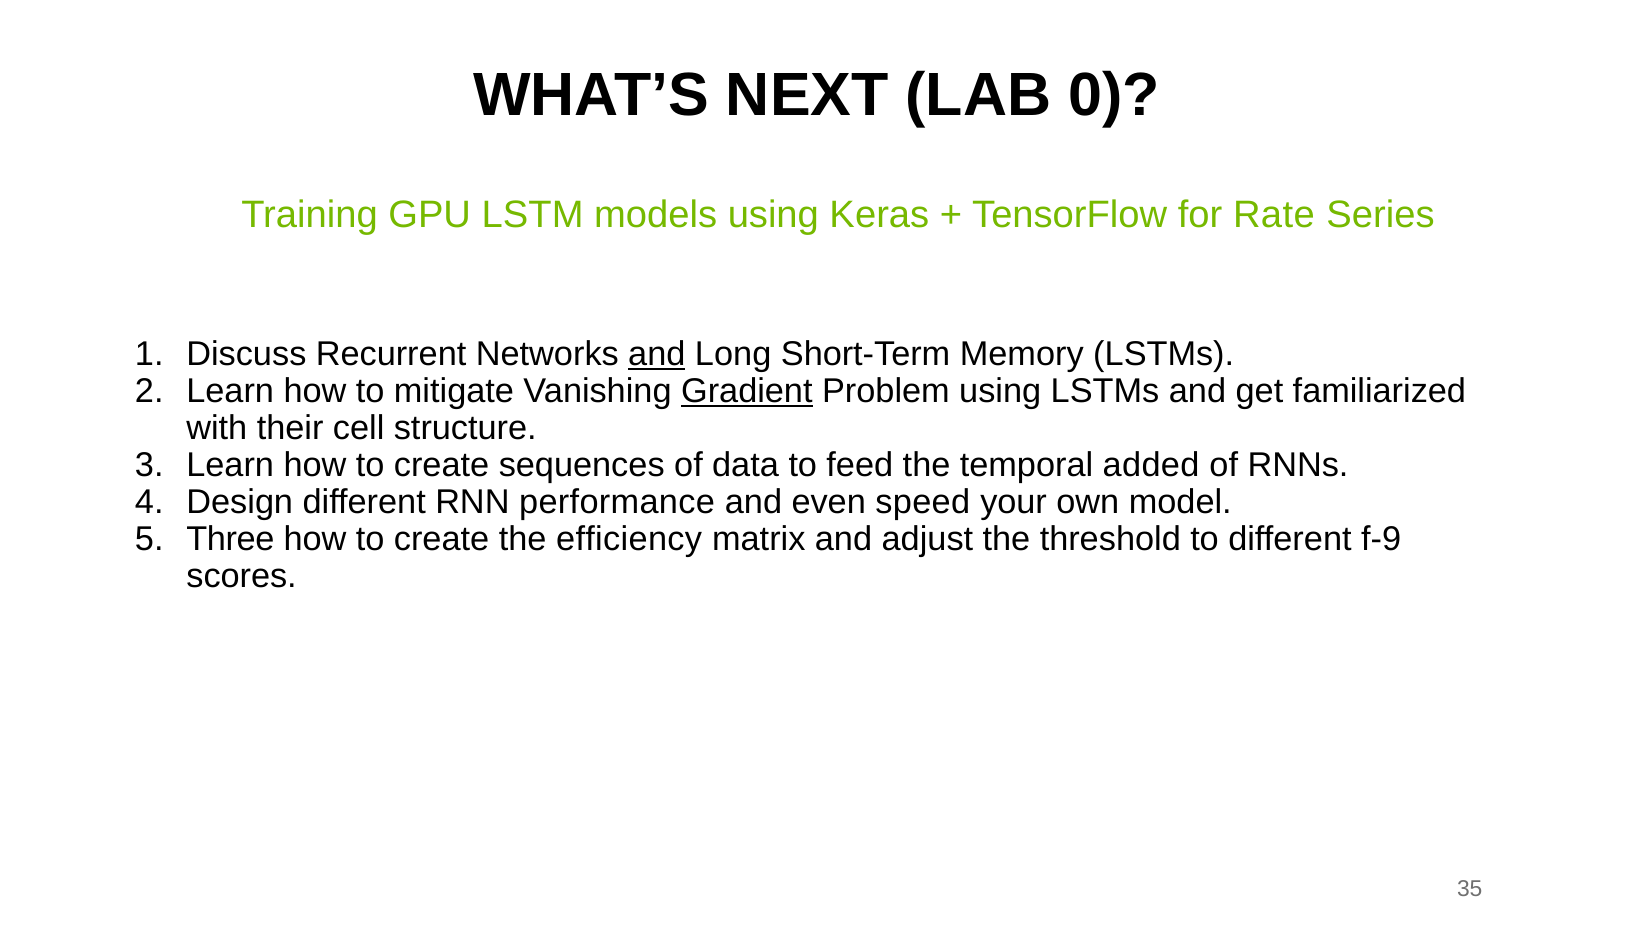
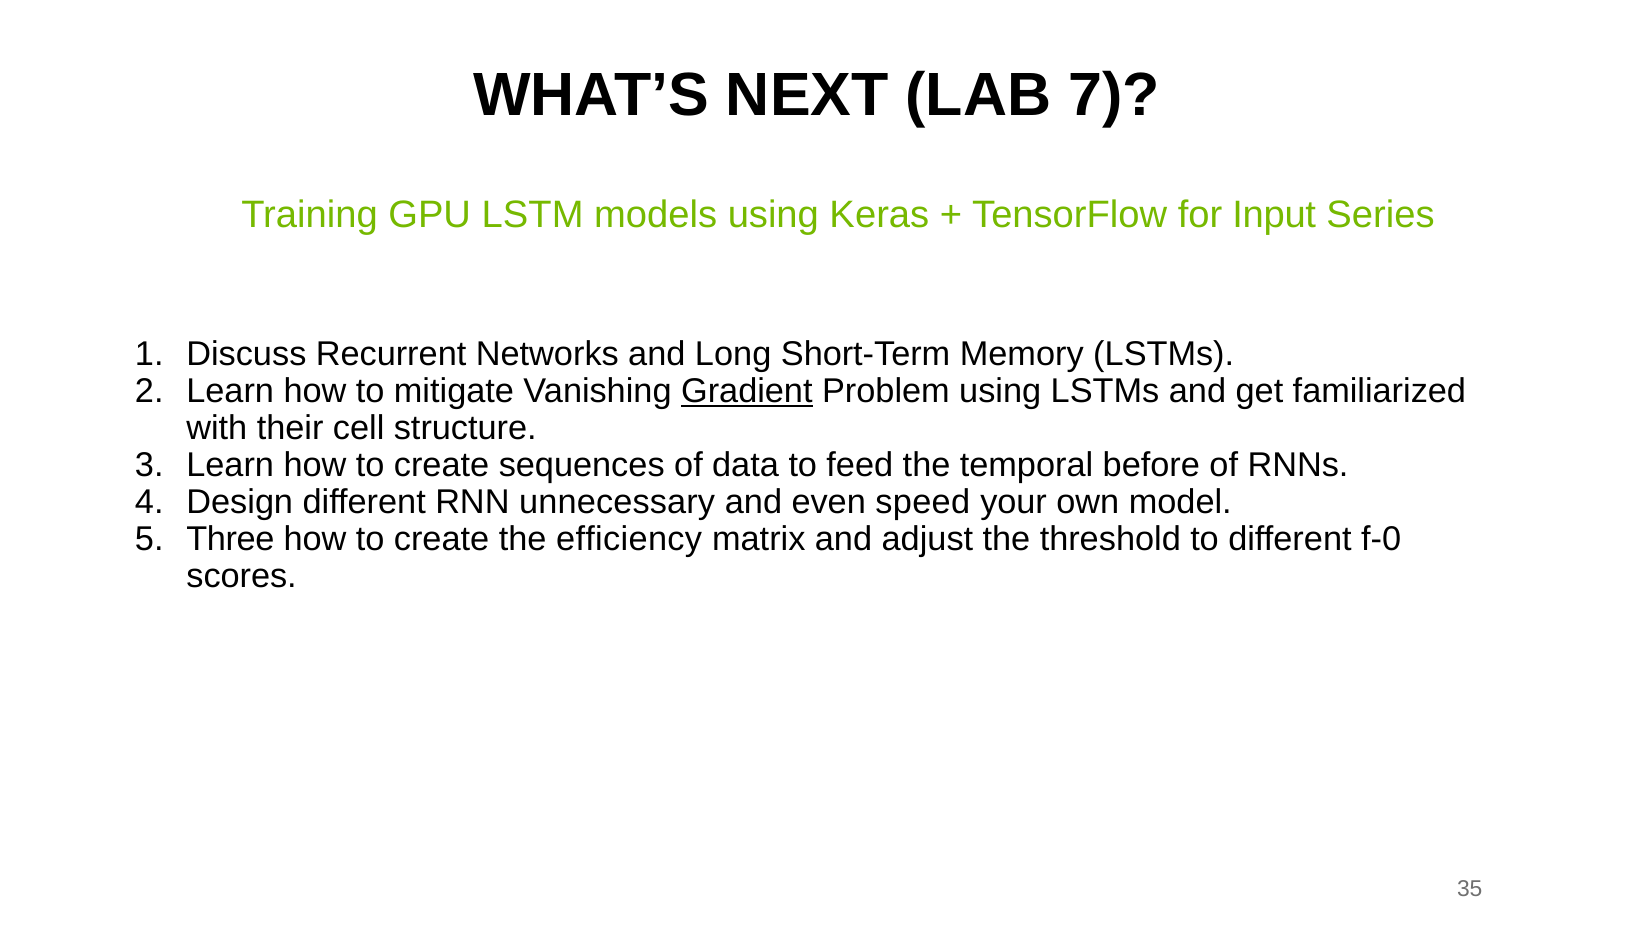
0: 0 -> 7 (1114, 95)
Rate: Rate -> Input (1274, 215)
and underline: present -> none (657, 354)
added: added -> before (1151, 465)
performance: performance -> unnecessary (617, 502)
f-9: f-9 -> f-0 (1381, 539)
